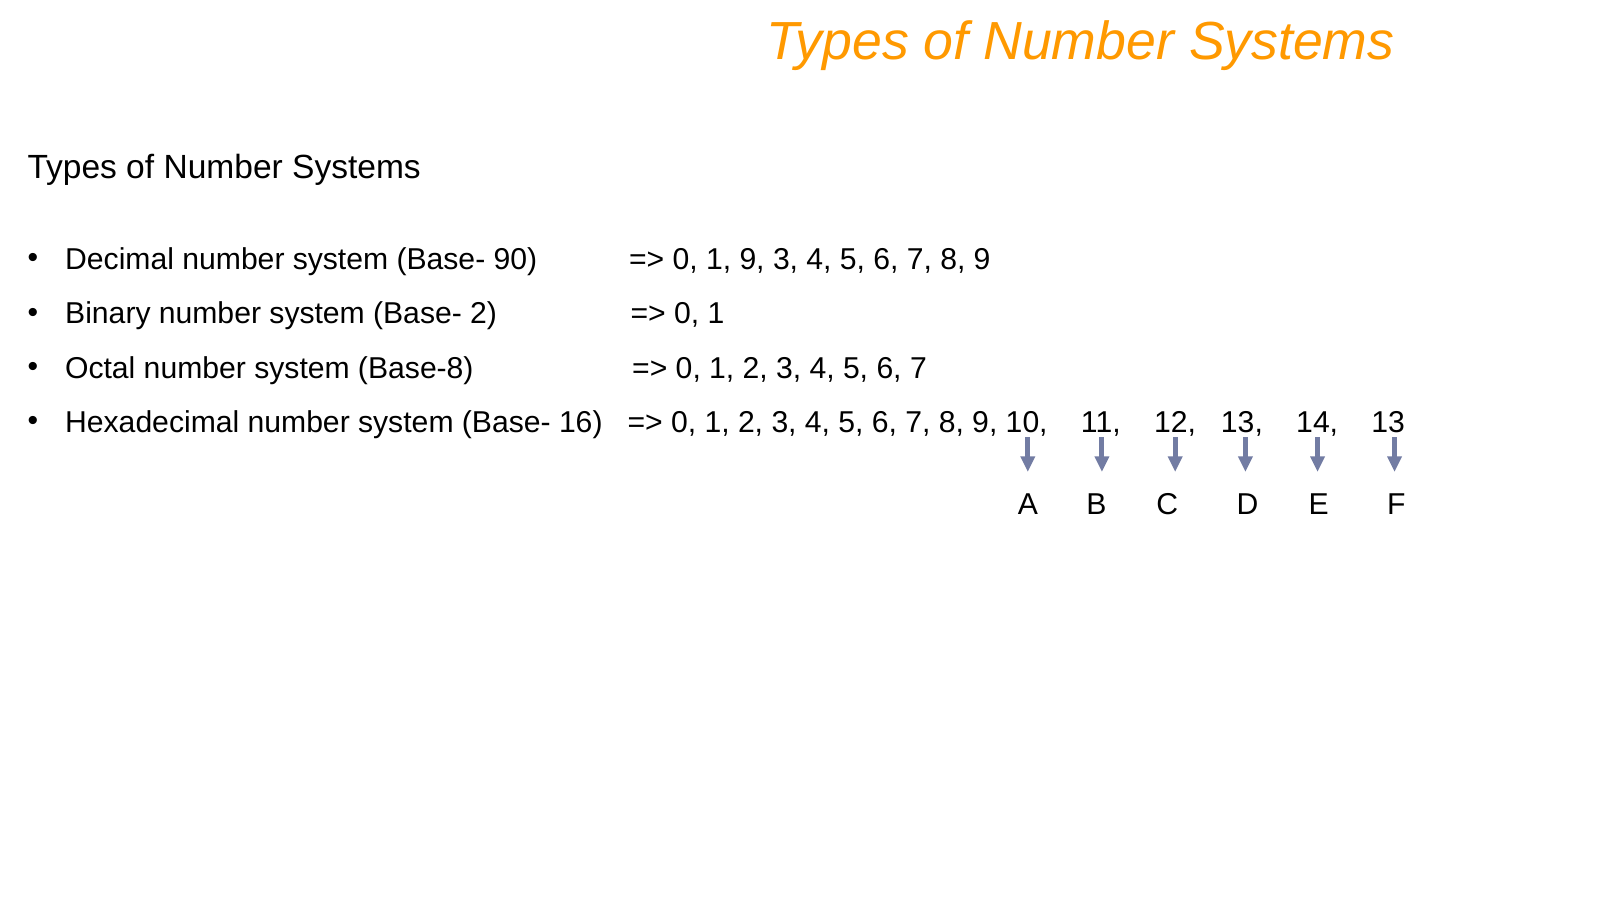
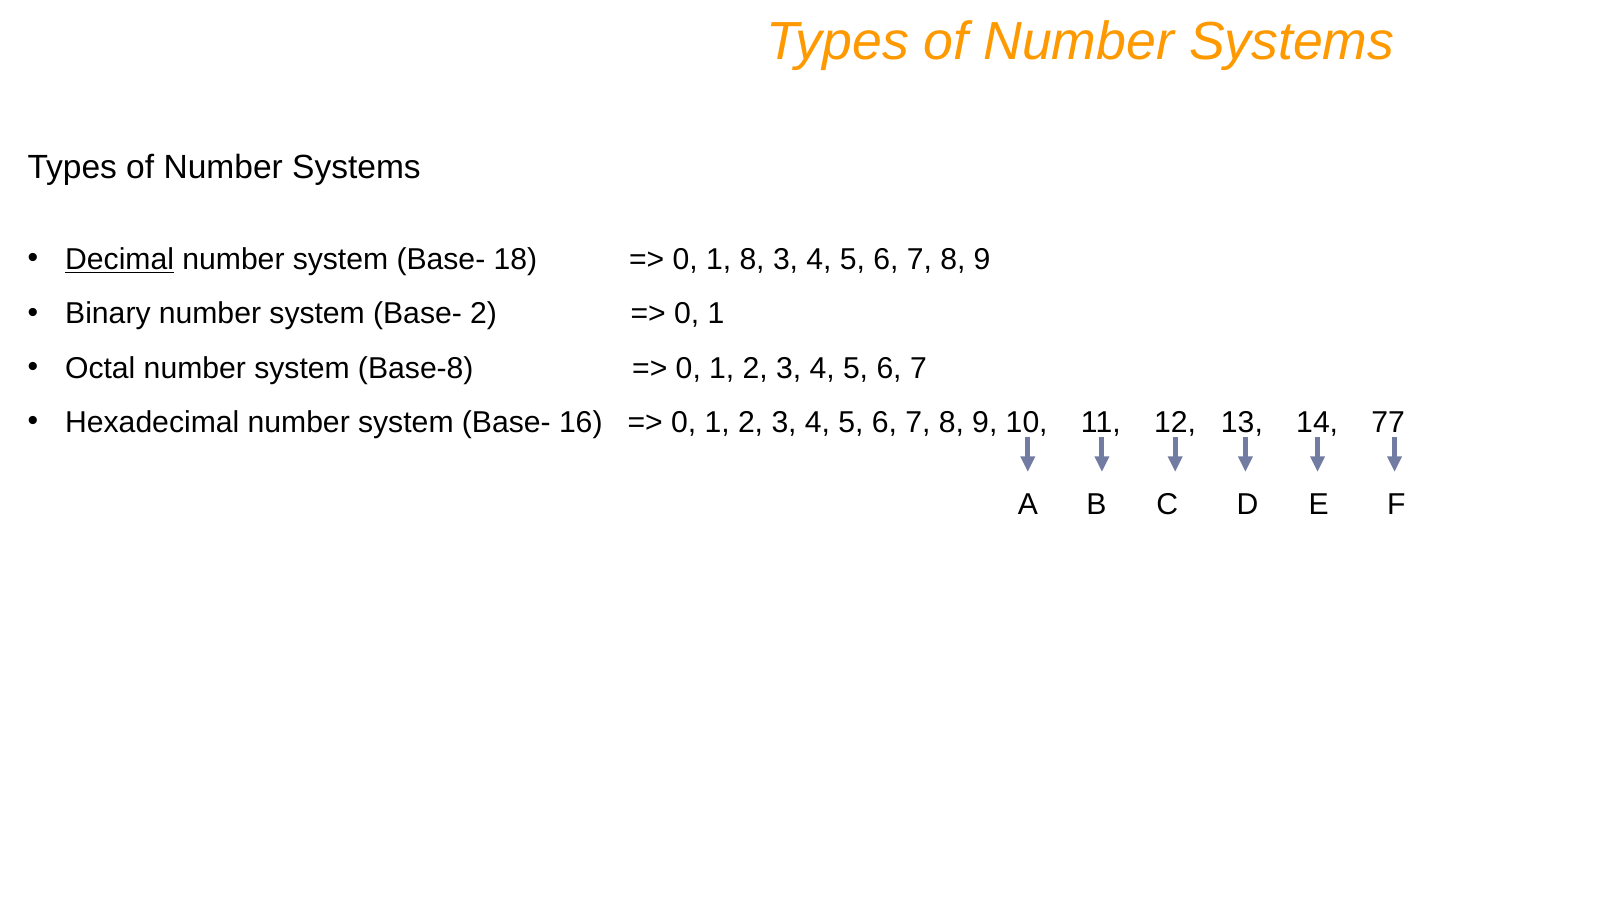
Decimal underline: none -> present (120, 259)
90: 90 -> 18 (515, 259)
1 9: 9 -> 8 (752, 259)
14 13: 13 -> 77 (1388, 422)
